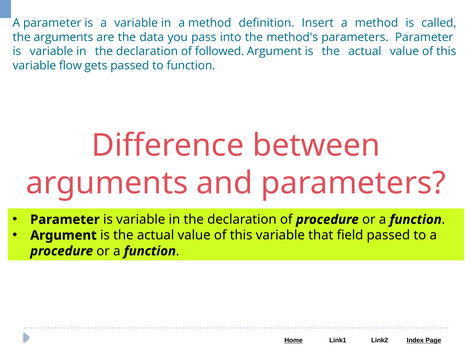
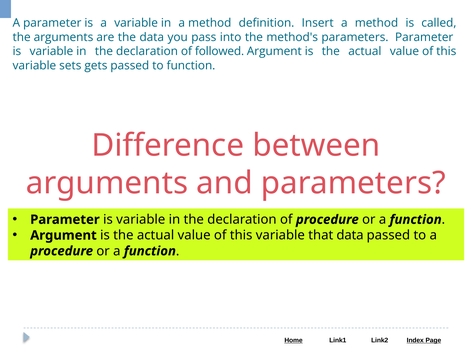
flow: flow -> sets (70, 65)
that field: field -> data (350, 235)
